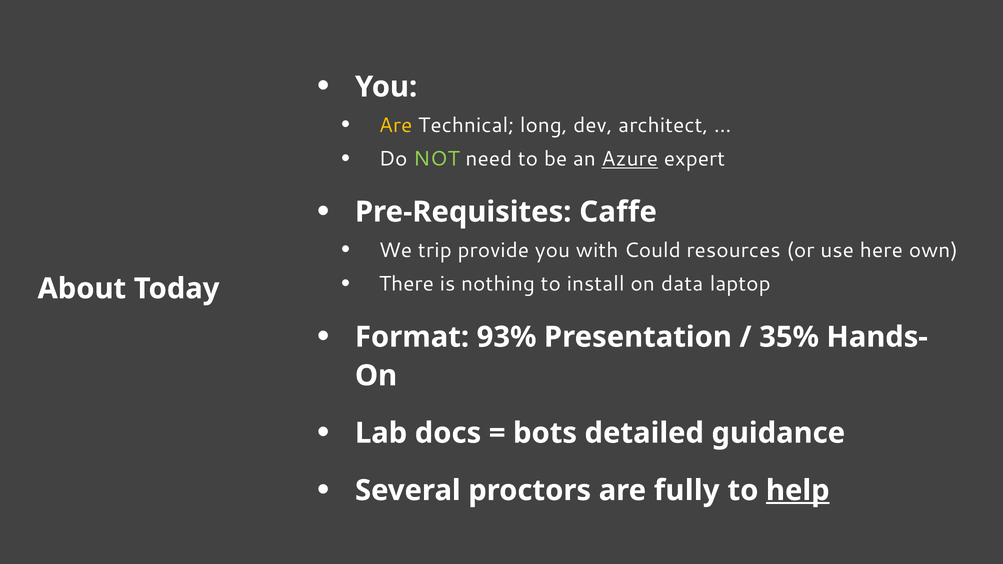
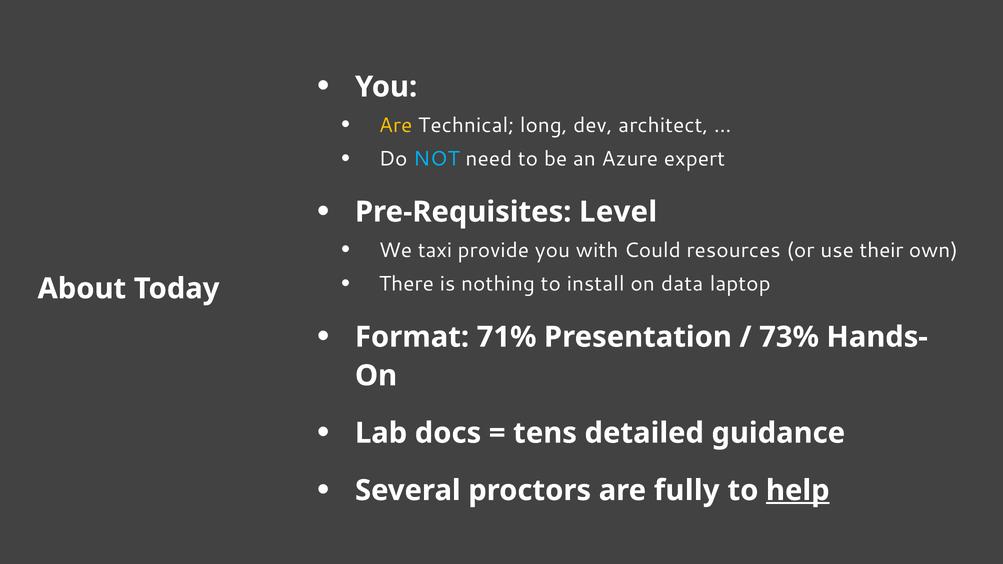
NOT colour: light green -> light blue (436, 159)
Azure underline: present -> none (630, 159)
Caffe: Caffe -> Level (618, 212)
trip: trip -> taxi (435, 250)
here: here -> their (881, 250)
93%: 93% -> 71% (507, 337)
35%: 35% -> 73% (789, 337)
bots: bots -> tens (545, 433)
